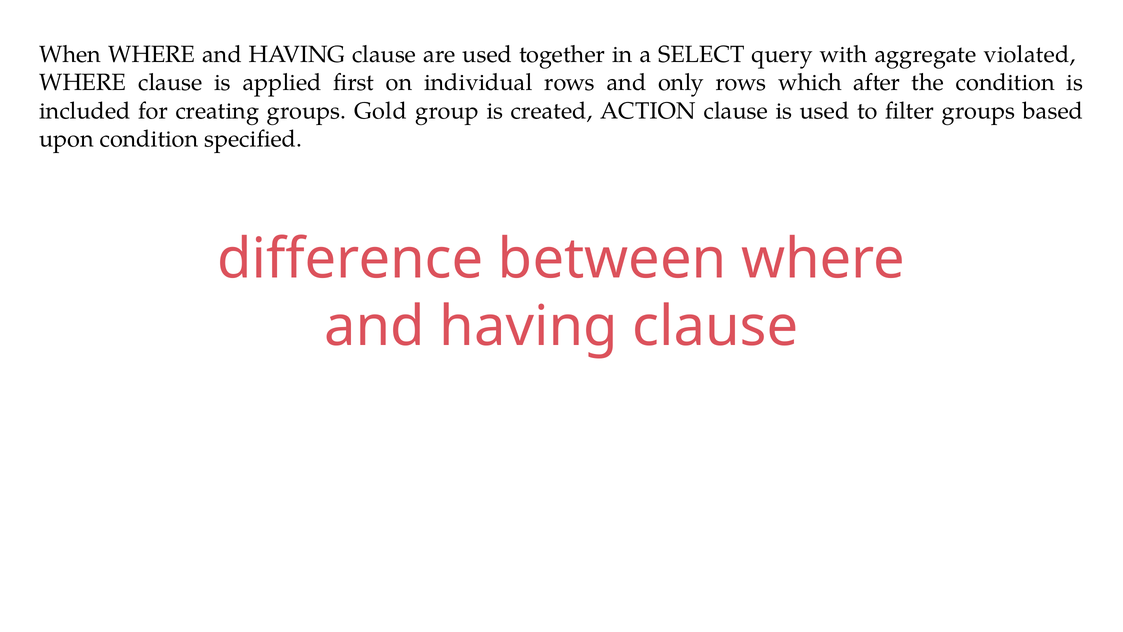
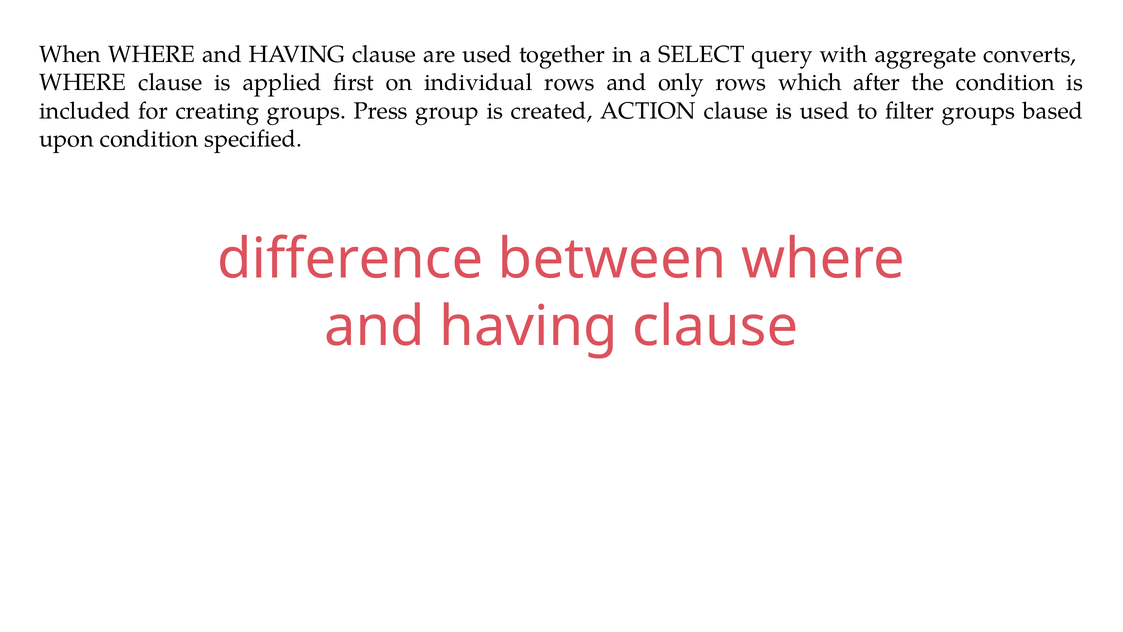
violated: violated -> converts (1030, 55)
Gold: Gold -> Press (381, 111)
